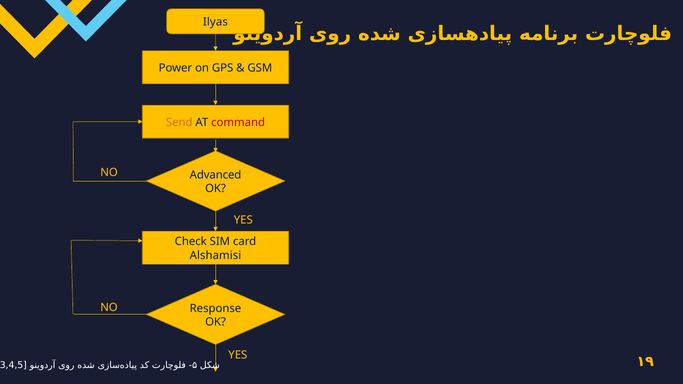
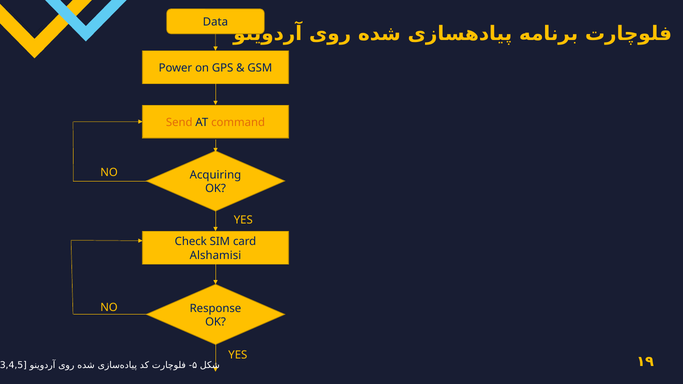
Ilyas: Ilyas -> Data (215, 22)
command colour: red -> orange (238, 122)
Advanced: Advanced -> Acquiring (215, 175)
